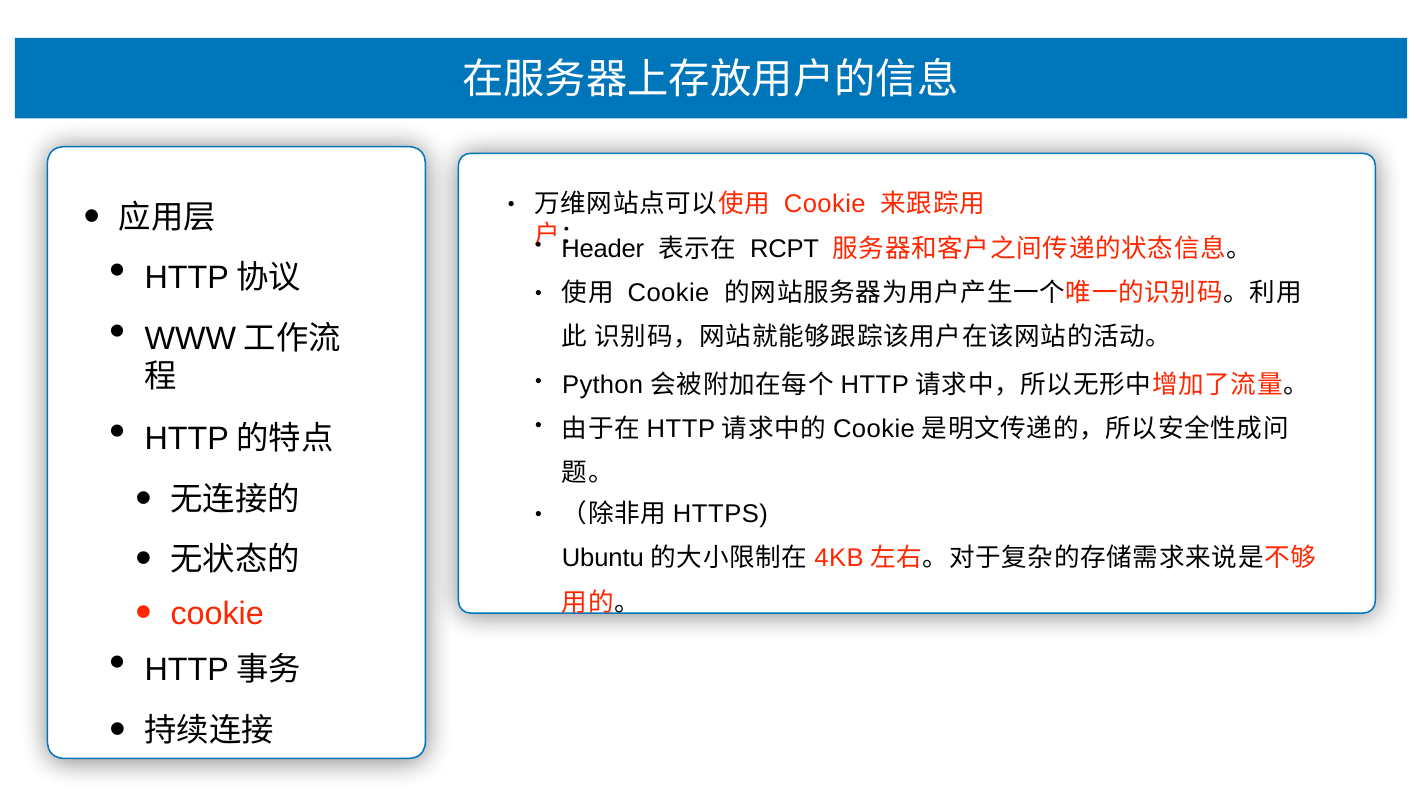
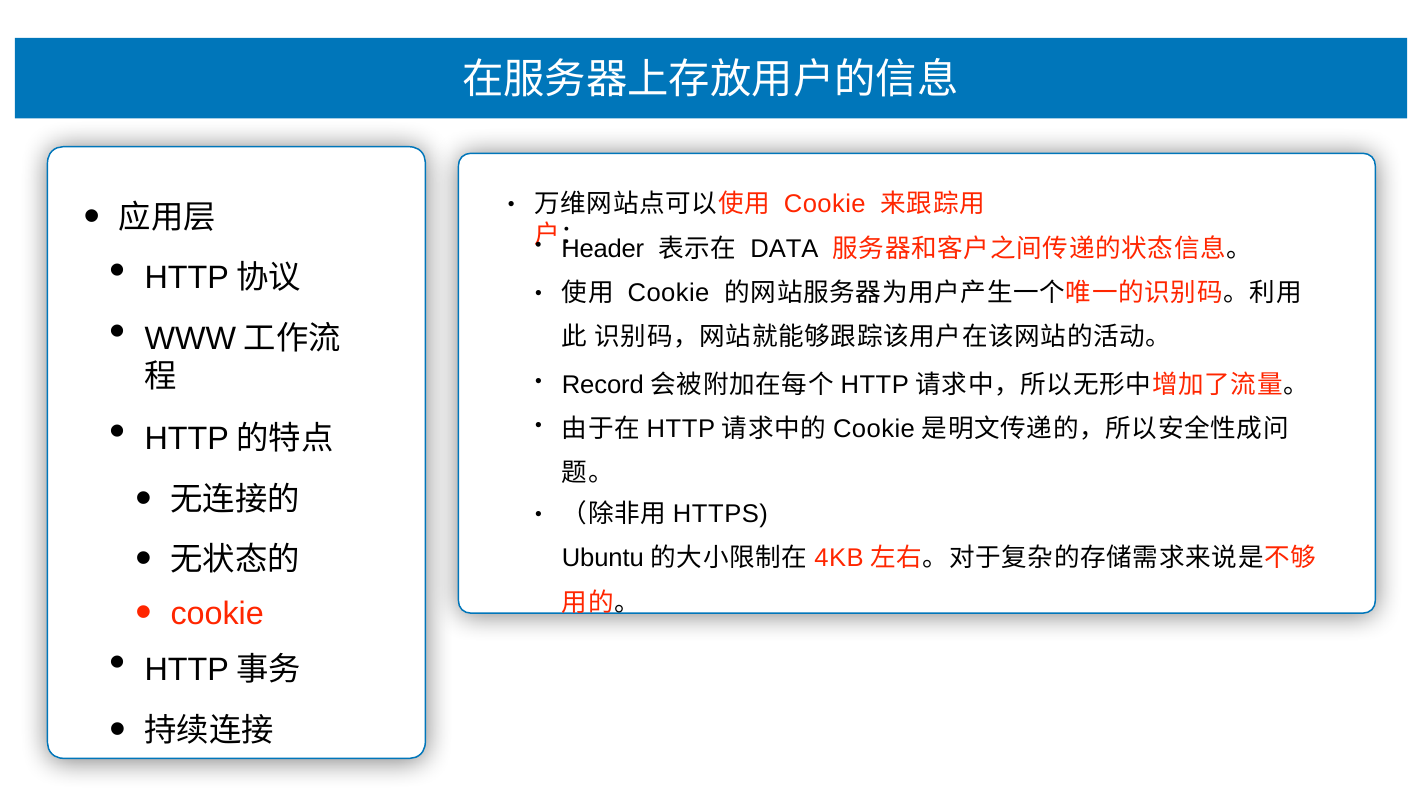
RCPT: RCPT -> DATA (784, 249)
Python: Python -> Record (603, 385)
